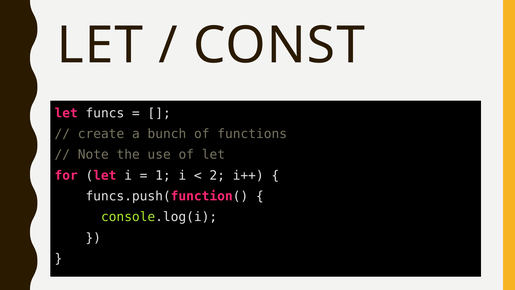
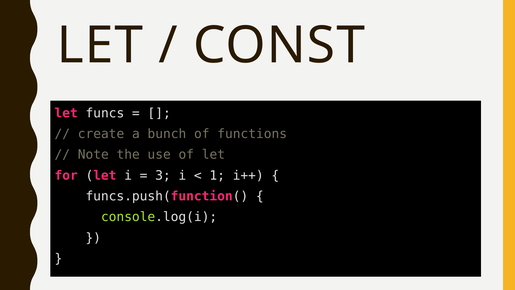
1: 1 -> 3 (163, 175)
2: 2 -> 1 (217, 175)
